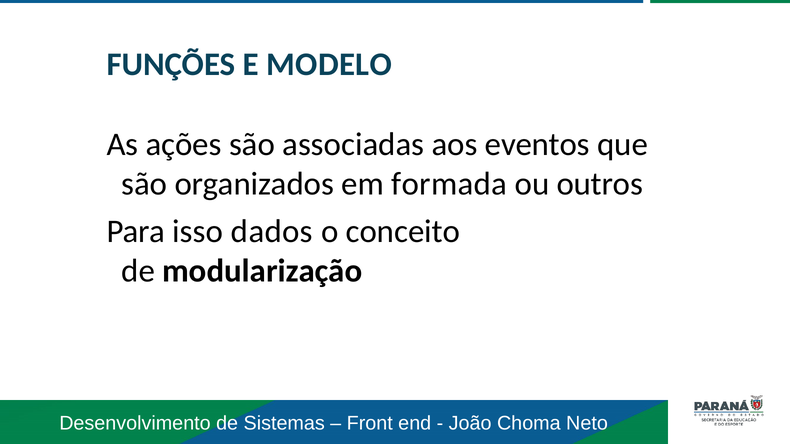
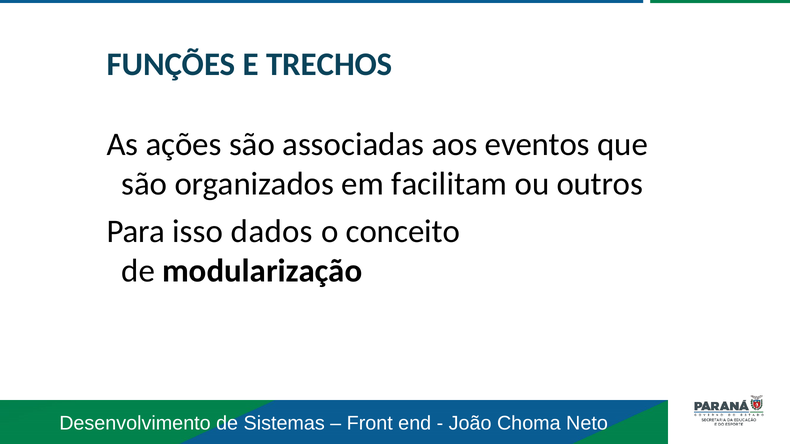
MODELO: MODELO -> TRECHOS (329, 65)
formada: formada -> facilitam (449, 184)
